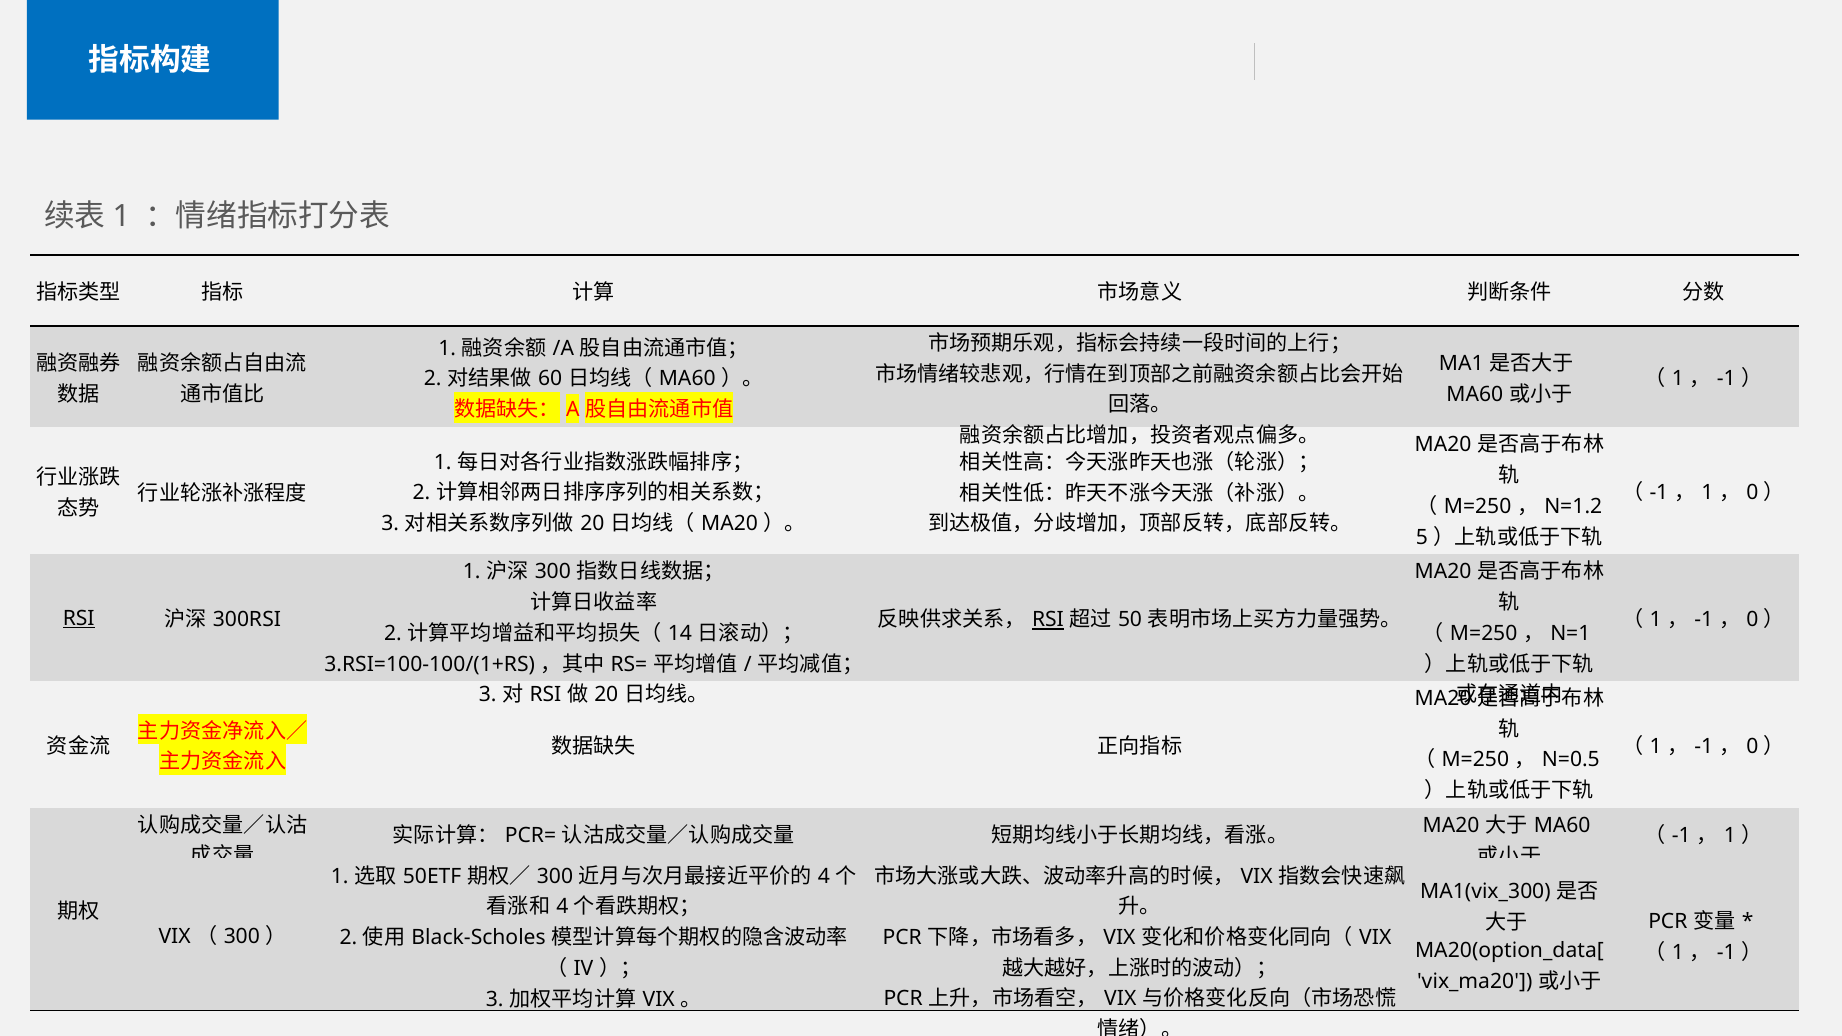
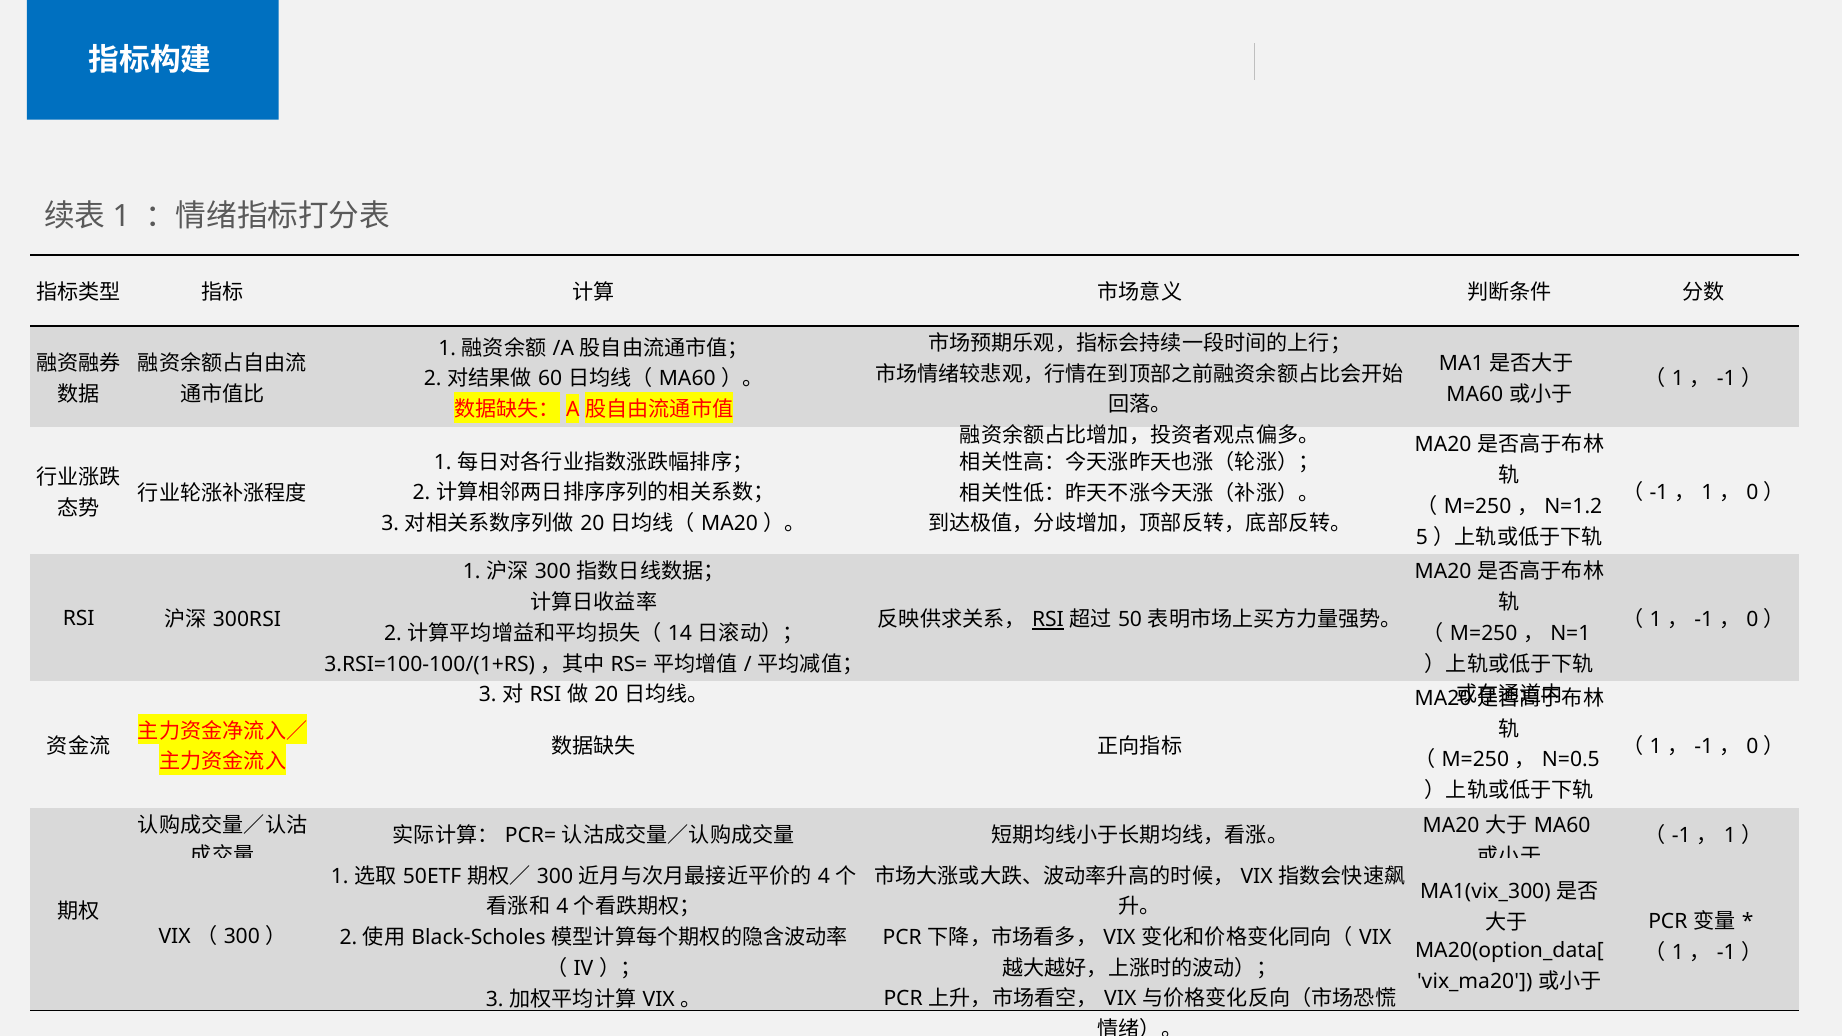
RSI underline: present -> none (79, 619)
